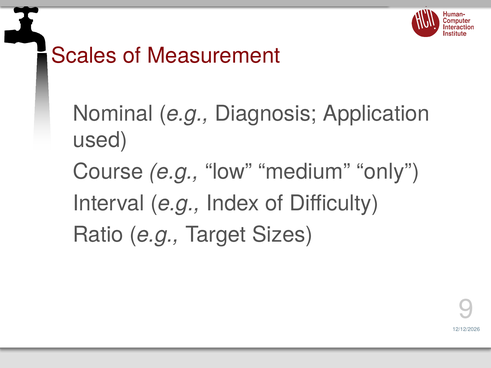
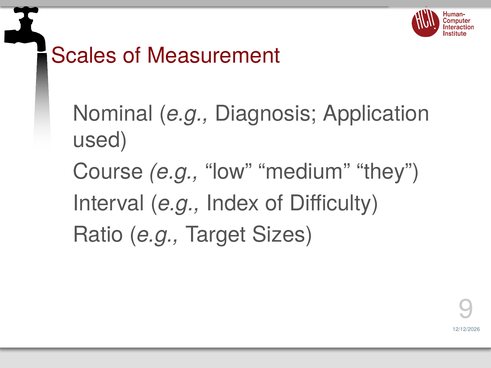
only: only -> they (388, 172)
